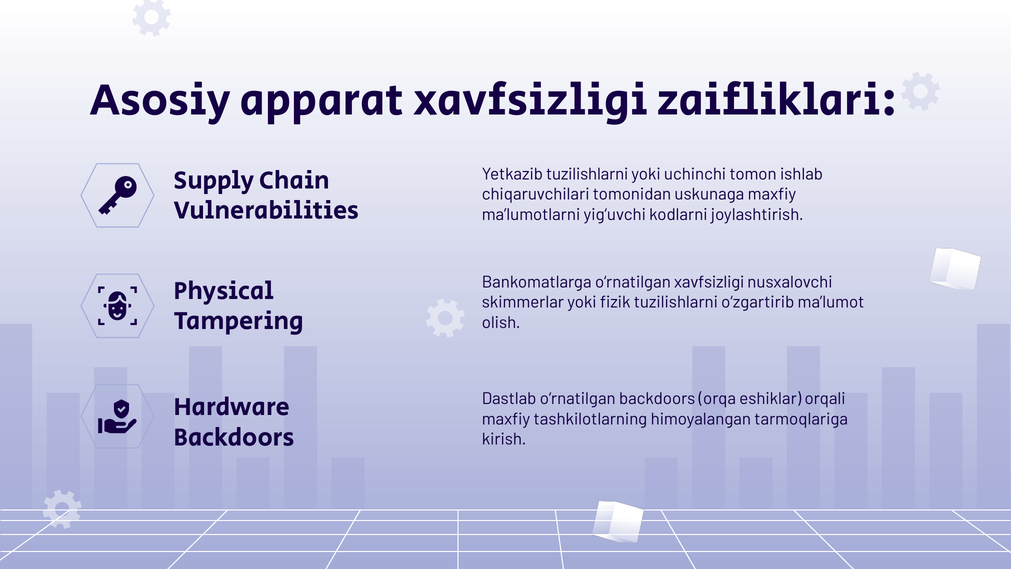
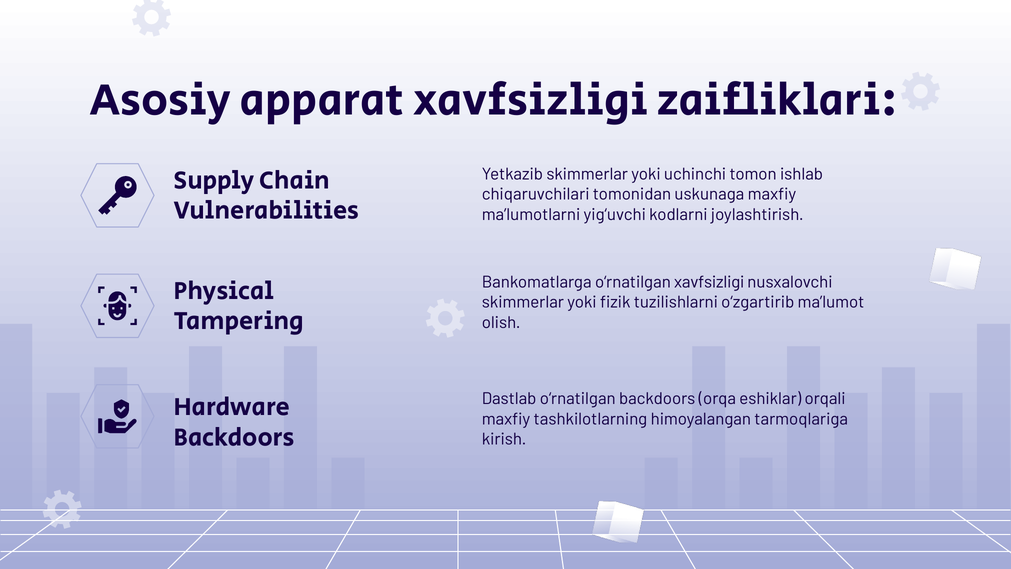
Yetkazib tuzilishlarni: tuzilishlarni -> skimmerlar (587, 174)
